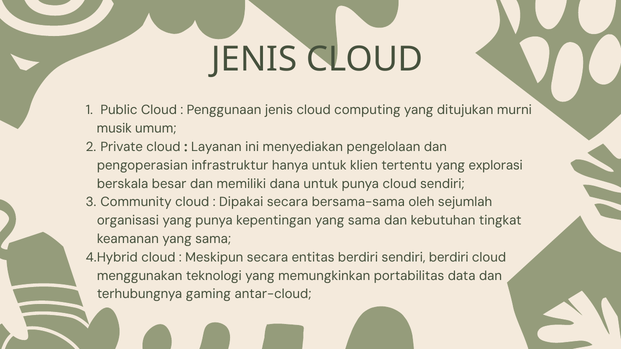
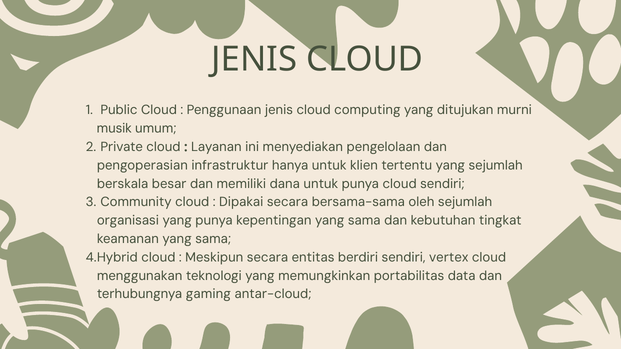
yang explorasi: explorasi -> sejumlah (496, 165)
sendiri berdiri: berdiri -> vertex (449, 258)
